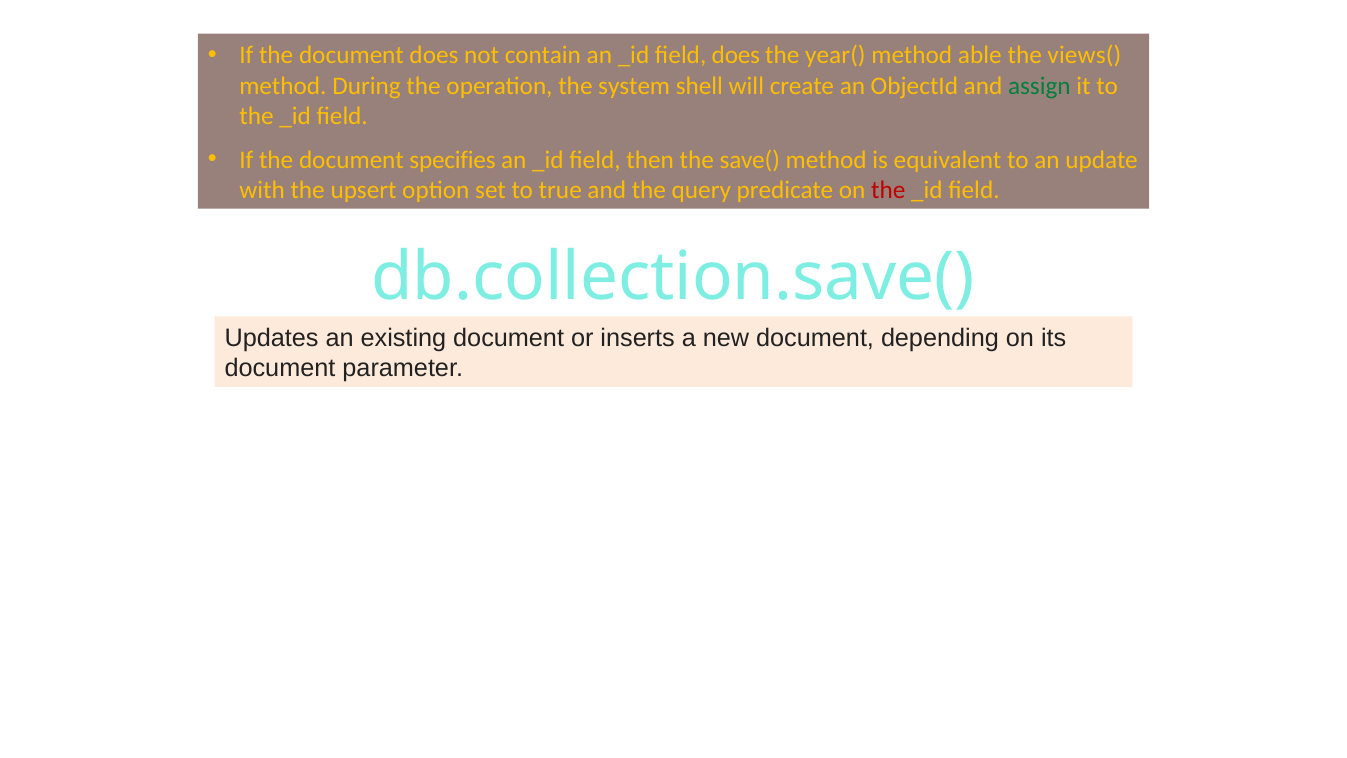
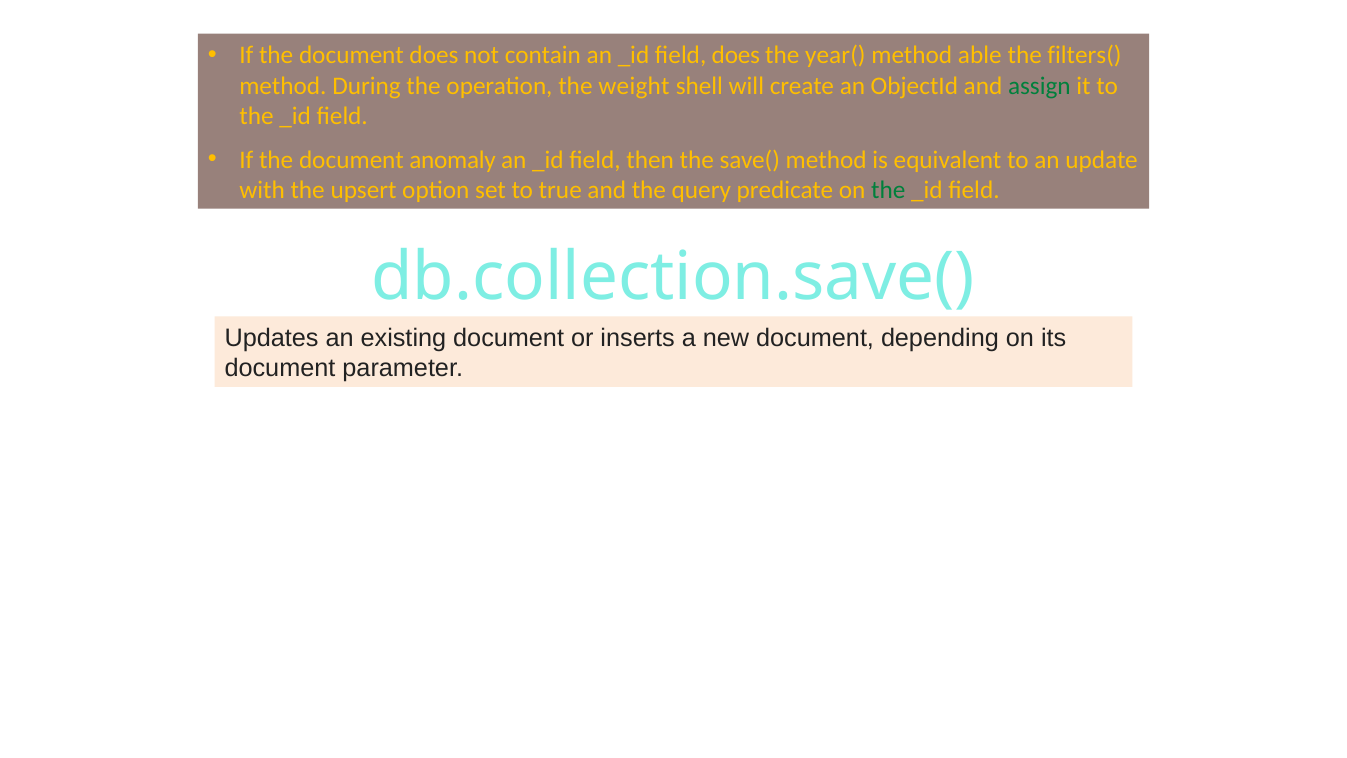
views(: views( -> filters( (1085, 56)
system: system -> weight (634, 86)
specifies: specifies -> anomaly (453, 160)
the colour: red -> green (888, 190)
